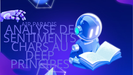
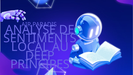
CHARS: CHARS -> LOCAL (30, 47)
